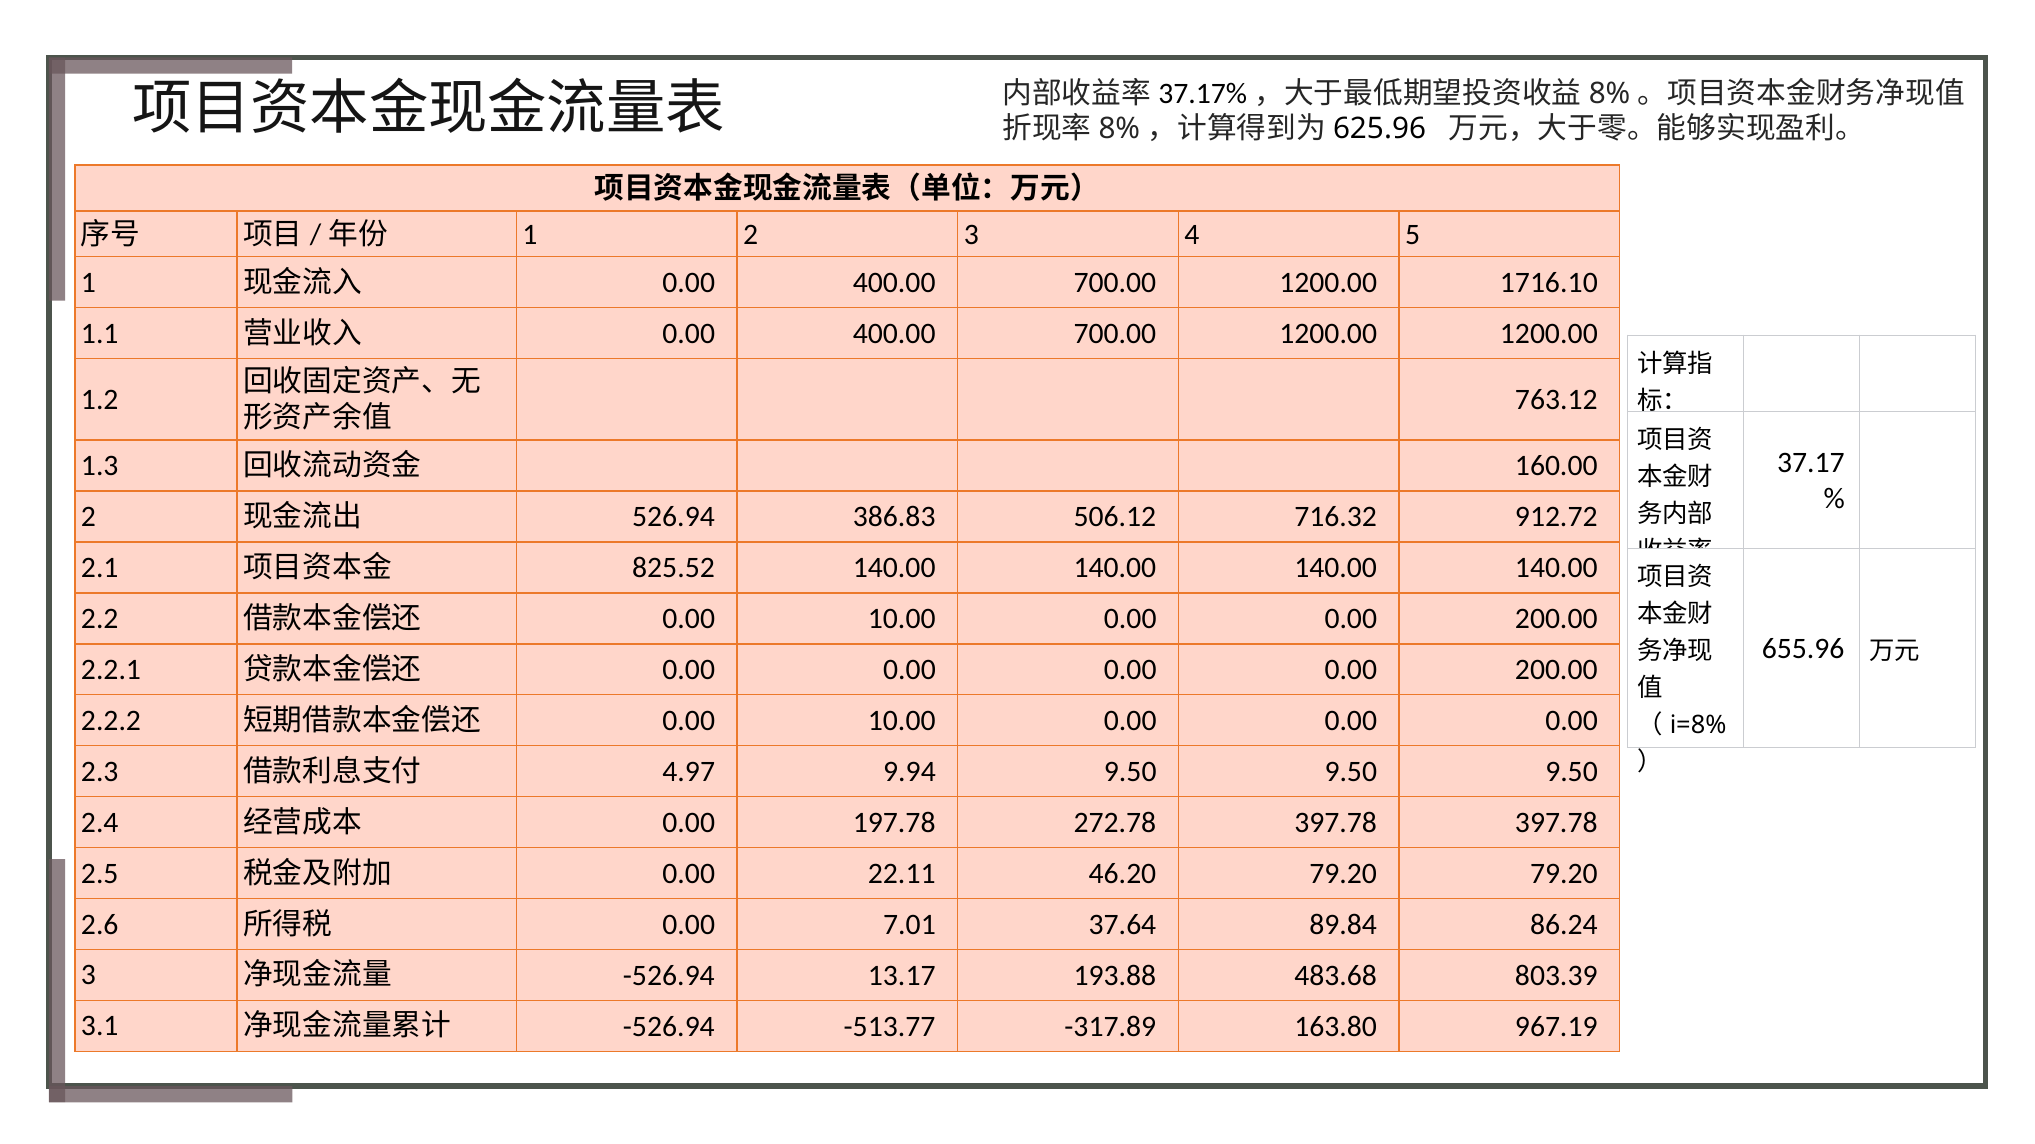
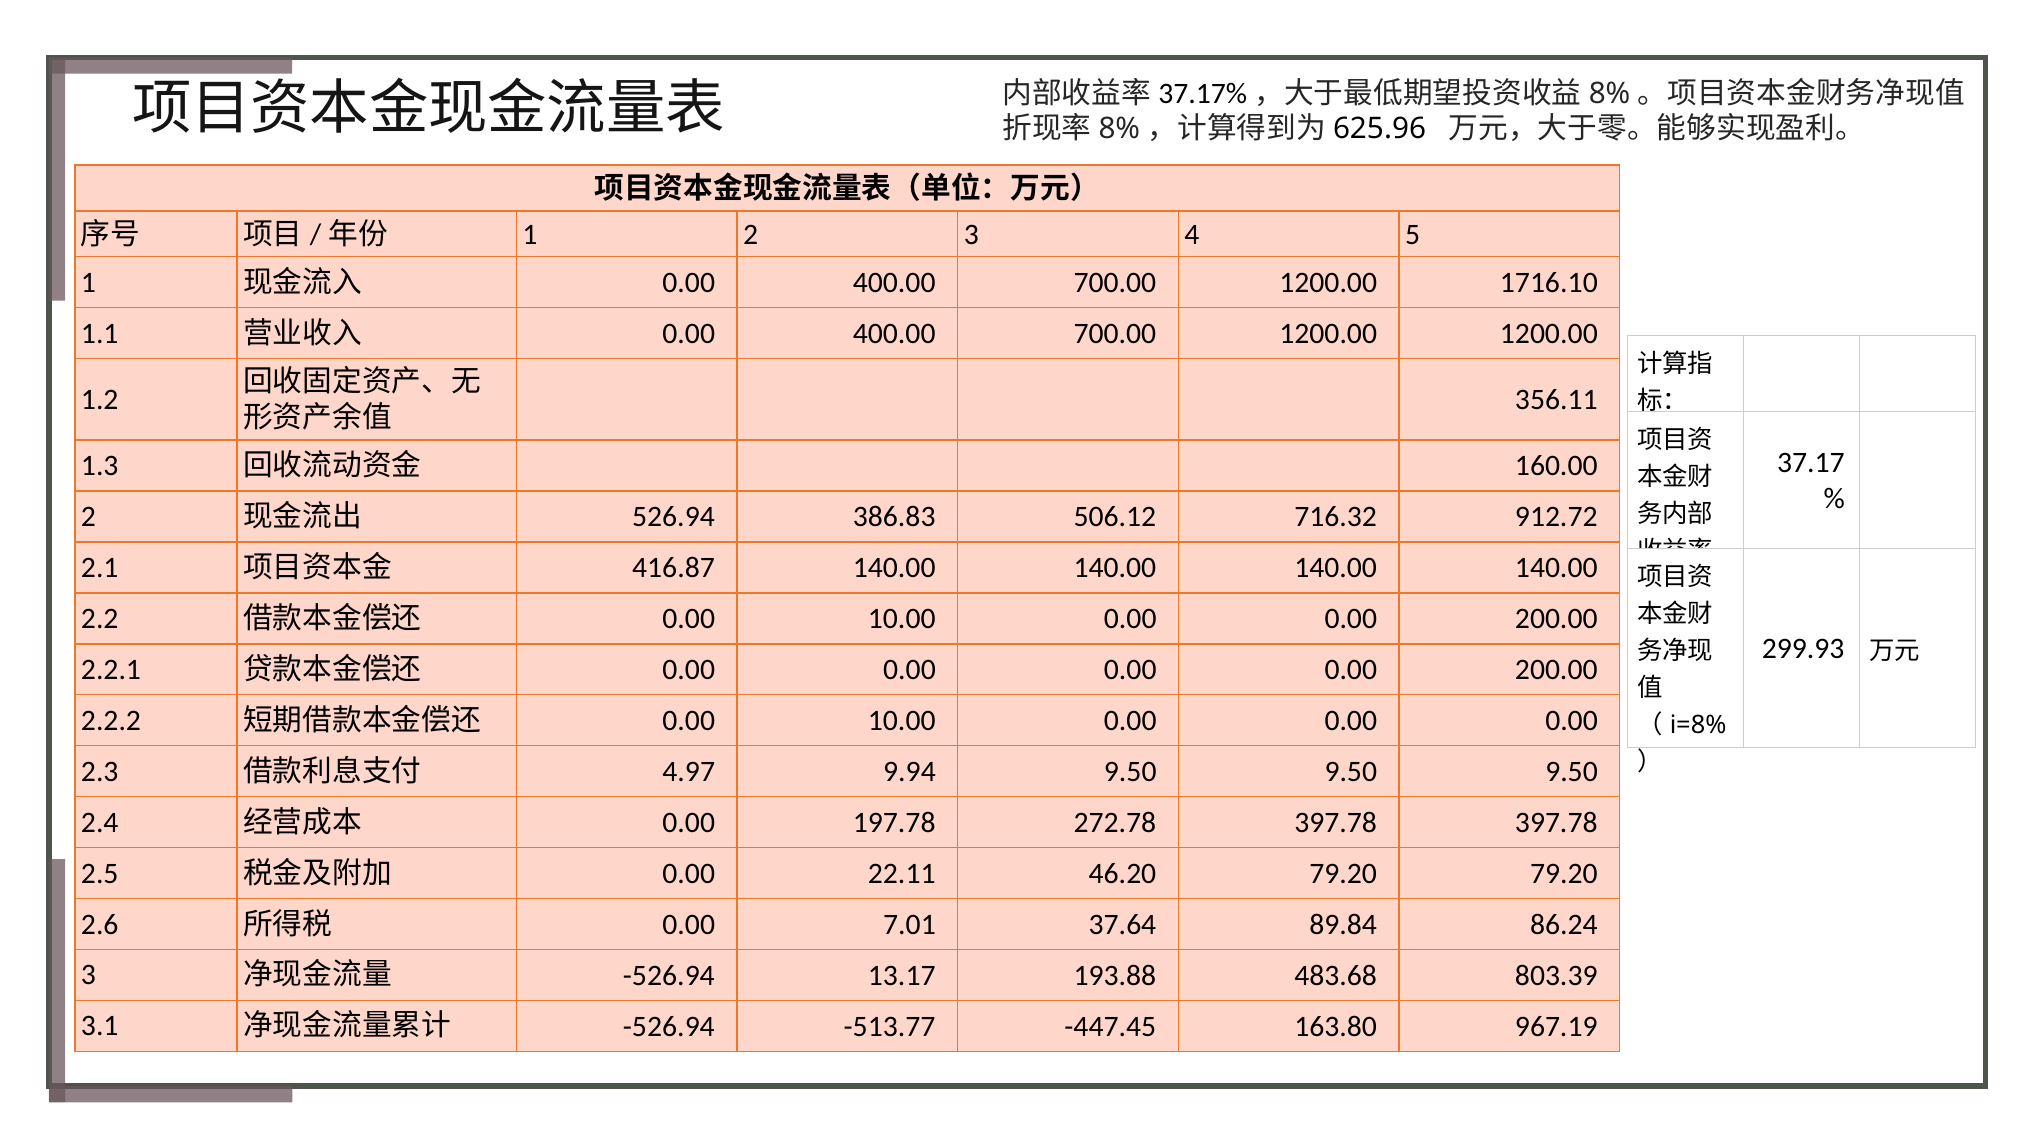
763.12: 763.12 -> 356.11 (1556, 400)
825.52: 825.52 -> 416.87 (673, 568)
655.96: 655.96 -> 299.93 (1803, 649)
-317.89: -317.89 -> -447.45 (1110, 1027)
